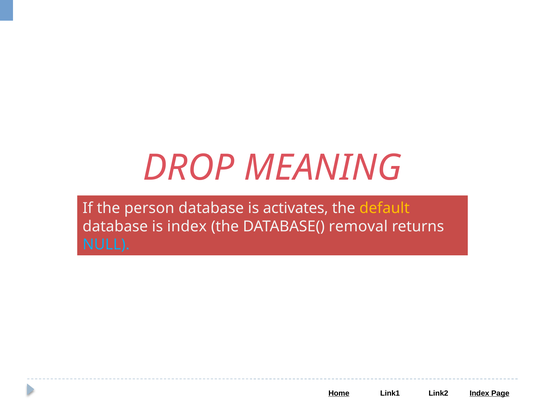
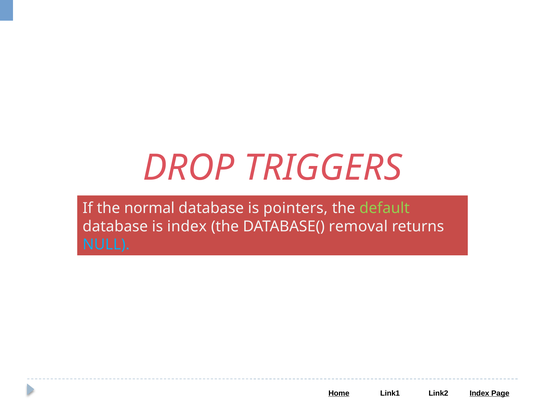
MEANING: MEANING -> TRIGGERS (323, 168)
person: person -> normal (149, 208)
activates: activates -> pointers (295, 208)
default colour: yellow -> light green (385, 208)
